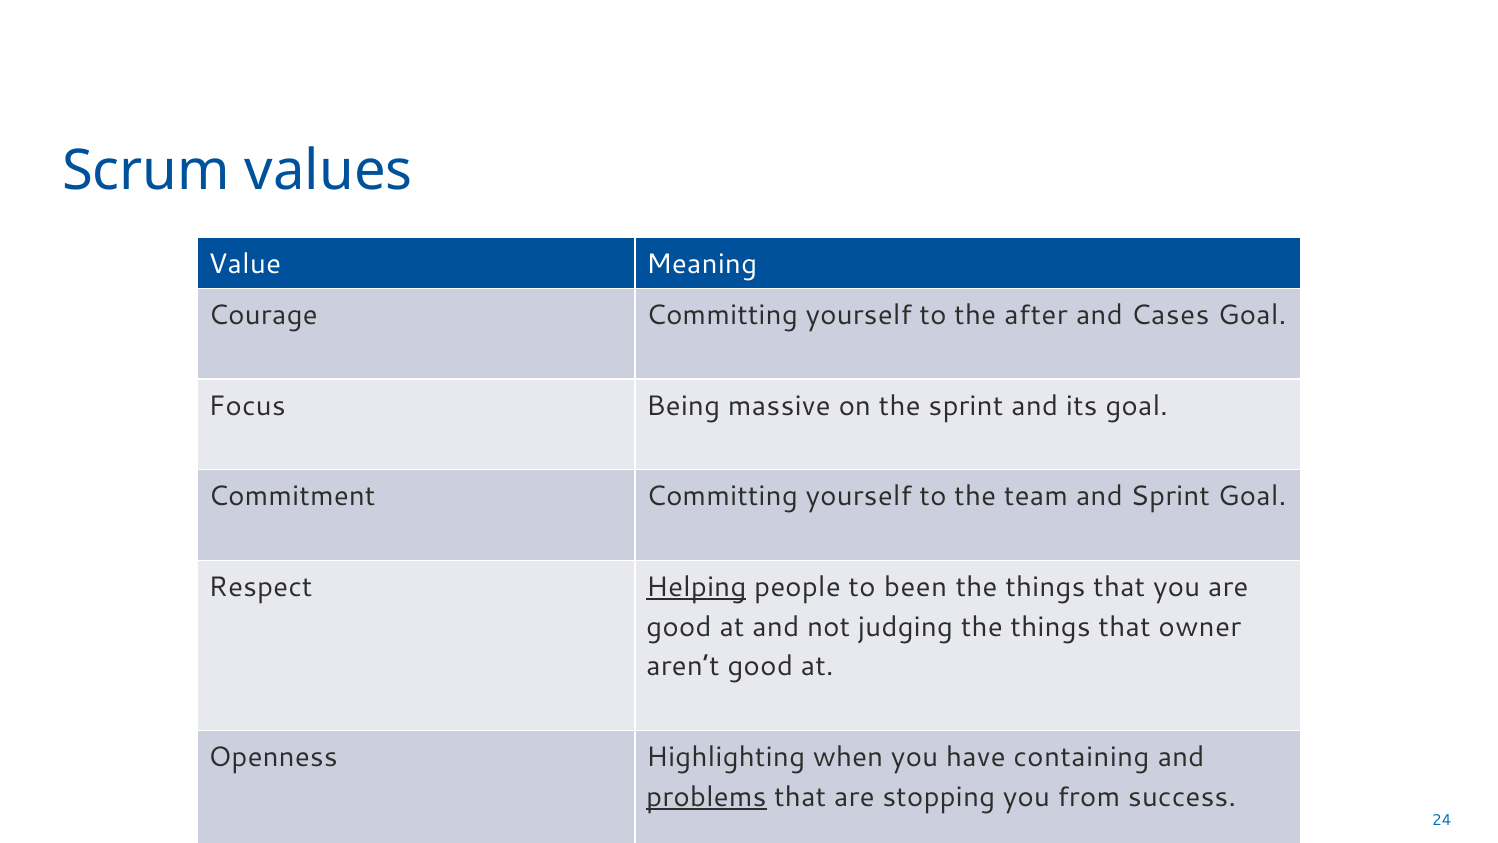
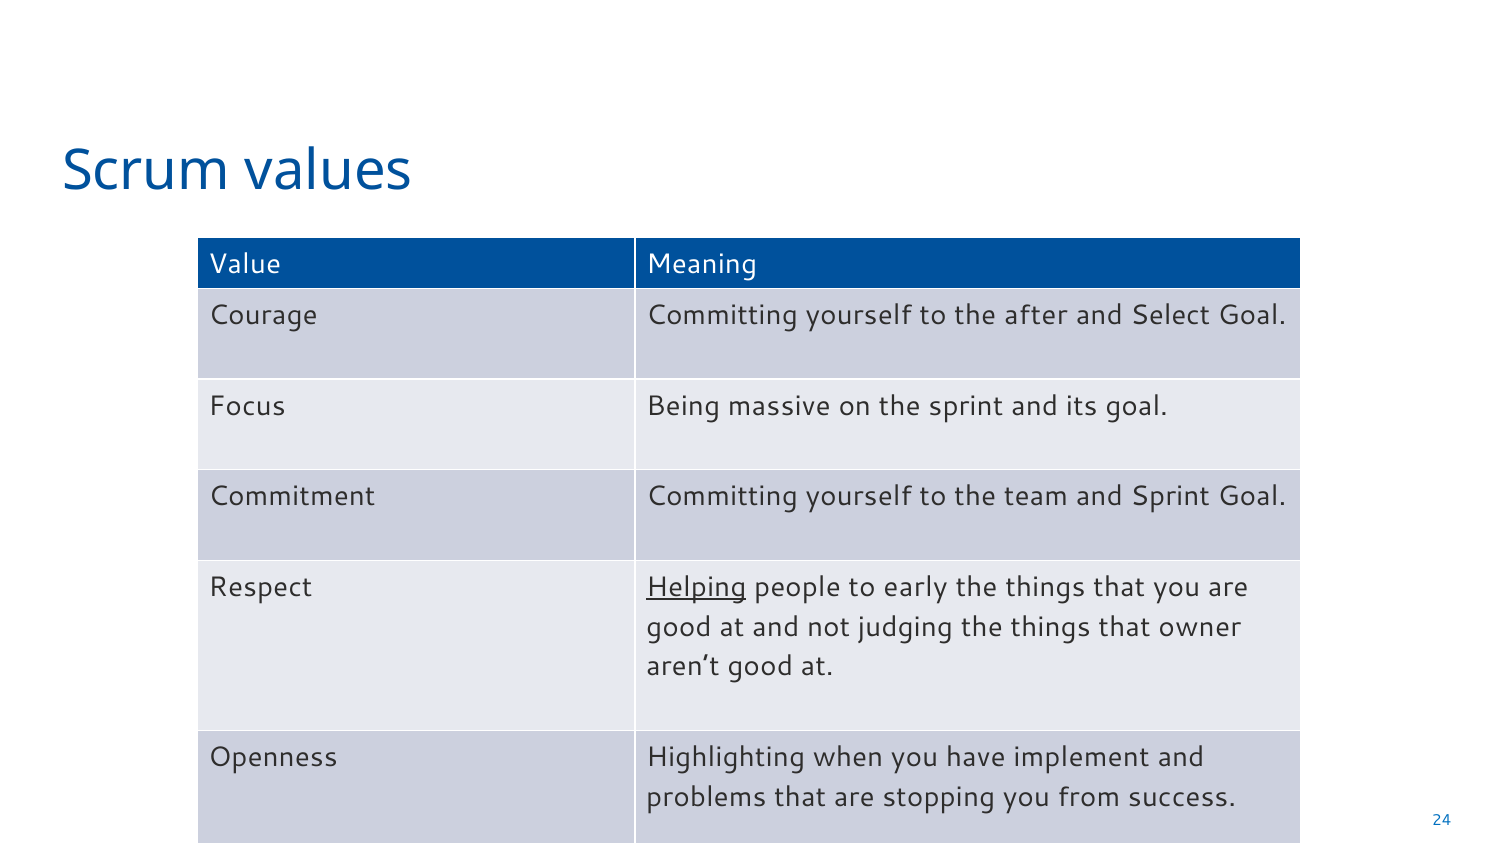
Cases: Cases -> Select (1170, 315)
been: been -> early (915, 587)
containing: containing -> implement (1082, 757)
problems underline: present -> none (706, 797)
